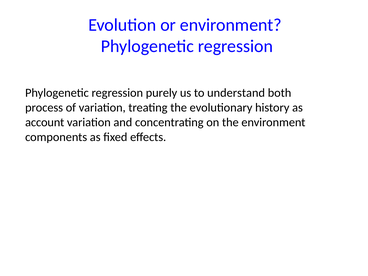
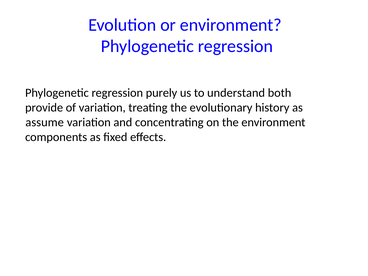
process: process -> provide (44, 108)
account: account -> assume (45, 122)
